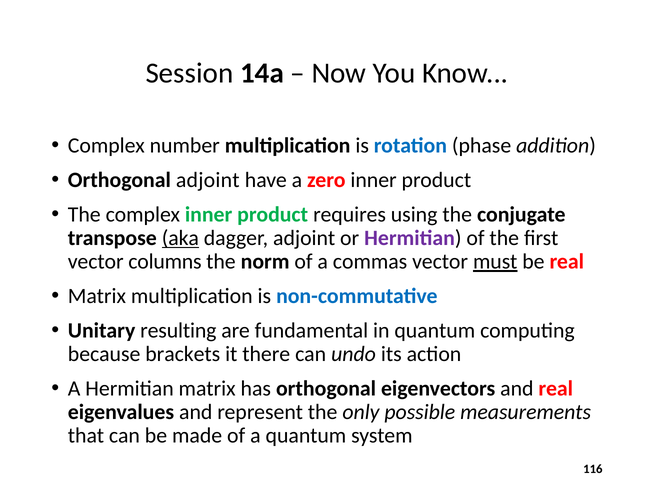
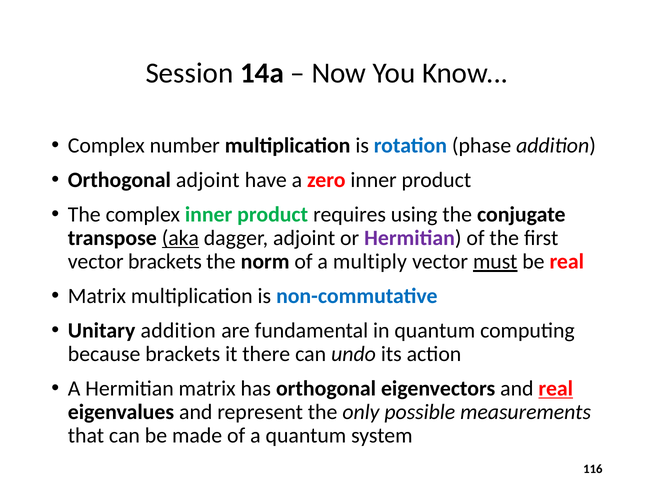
vector columns: columns -> brackets (165, 261)
commas: commas -> multiply (370, 261)
Unitary resulting: resulting -> addition (178, 330)
real underline: none -> present (556, 388)
